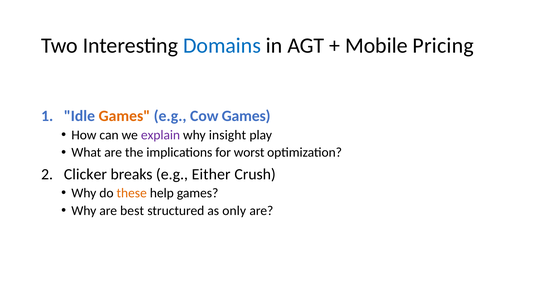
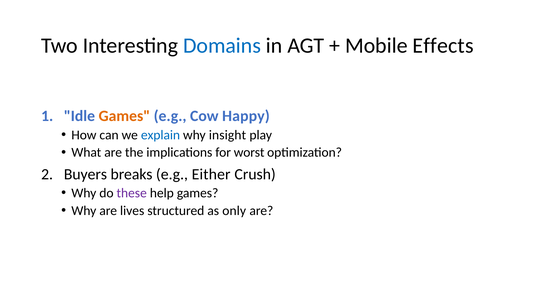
Pricing: Pricing -> Effects (443, 46)
Cow Games: Games -> Happy (246, 116)
explain colour: purple -> blue (160, 135)
Clicker: Clicker -> Buyers (85, 174)
these colour: orange -> purple (132, 193)
best: best -> lives (132, 211)
